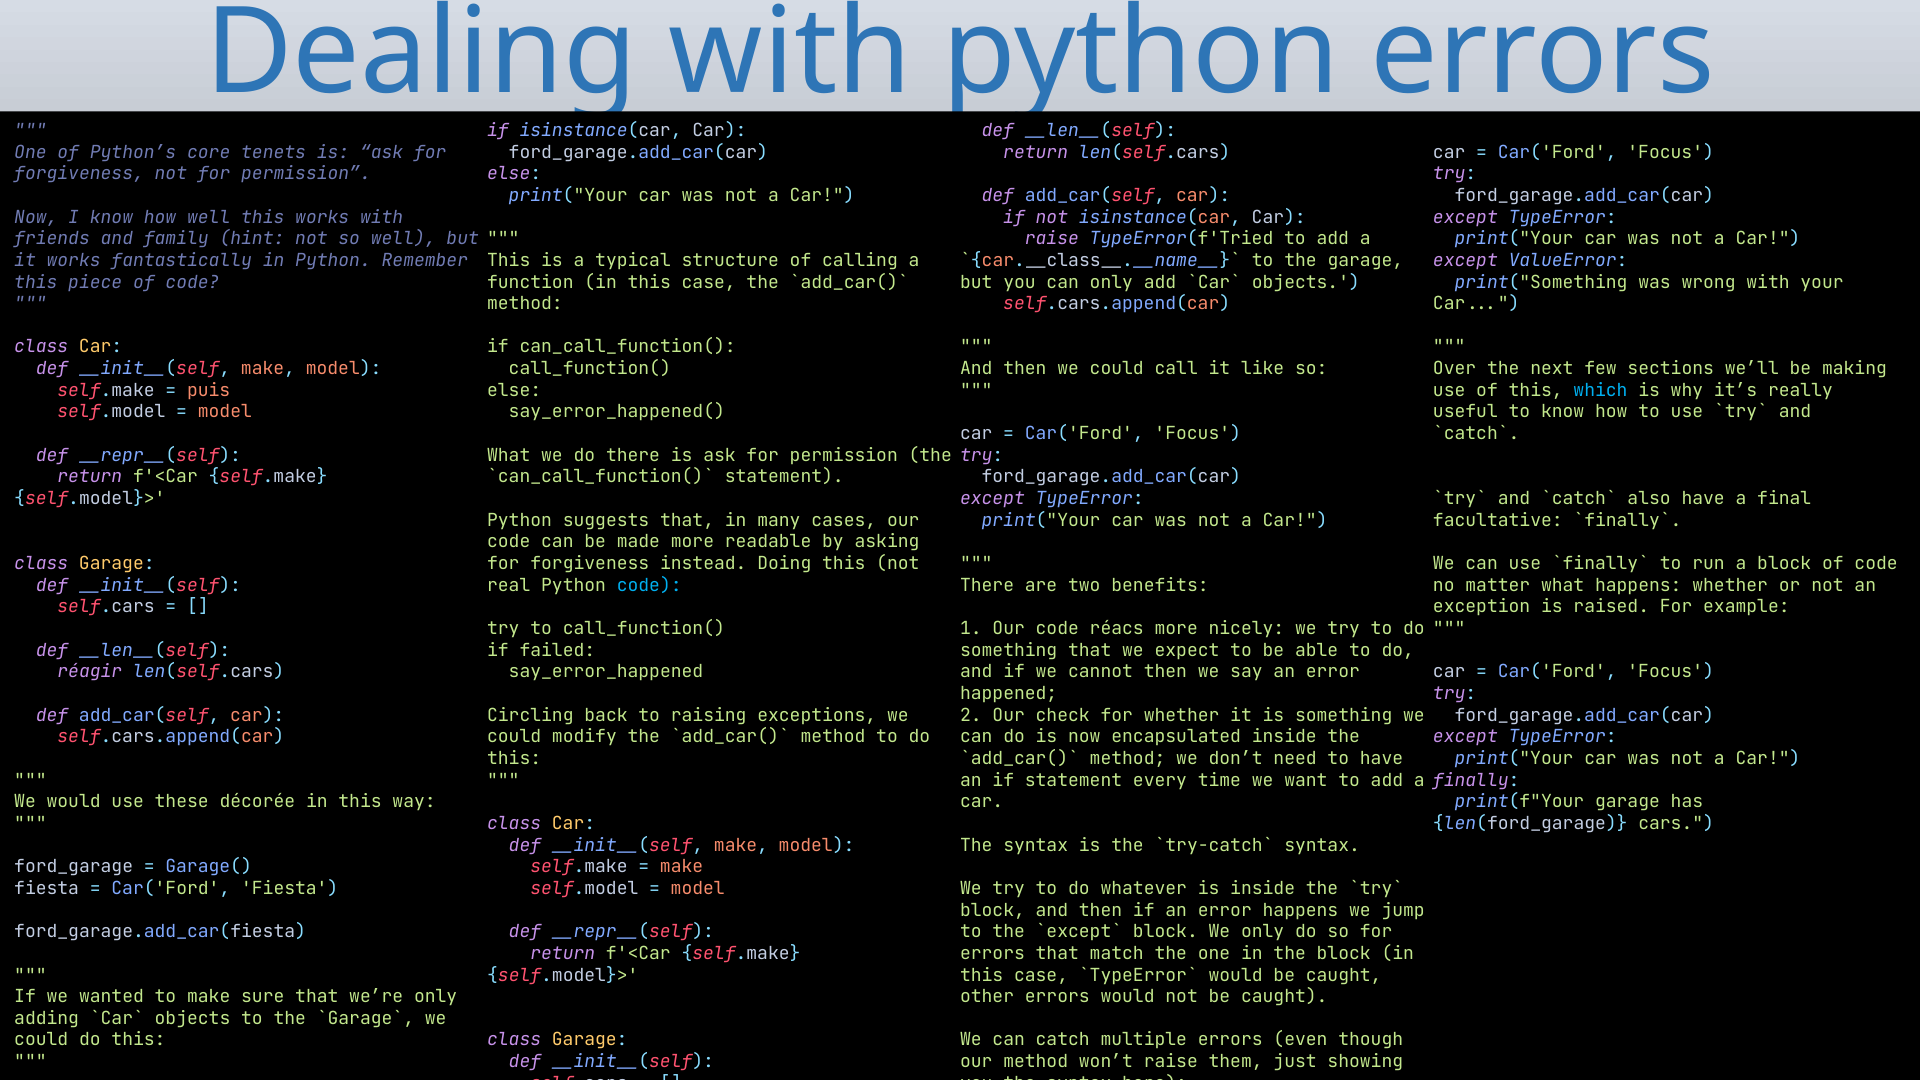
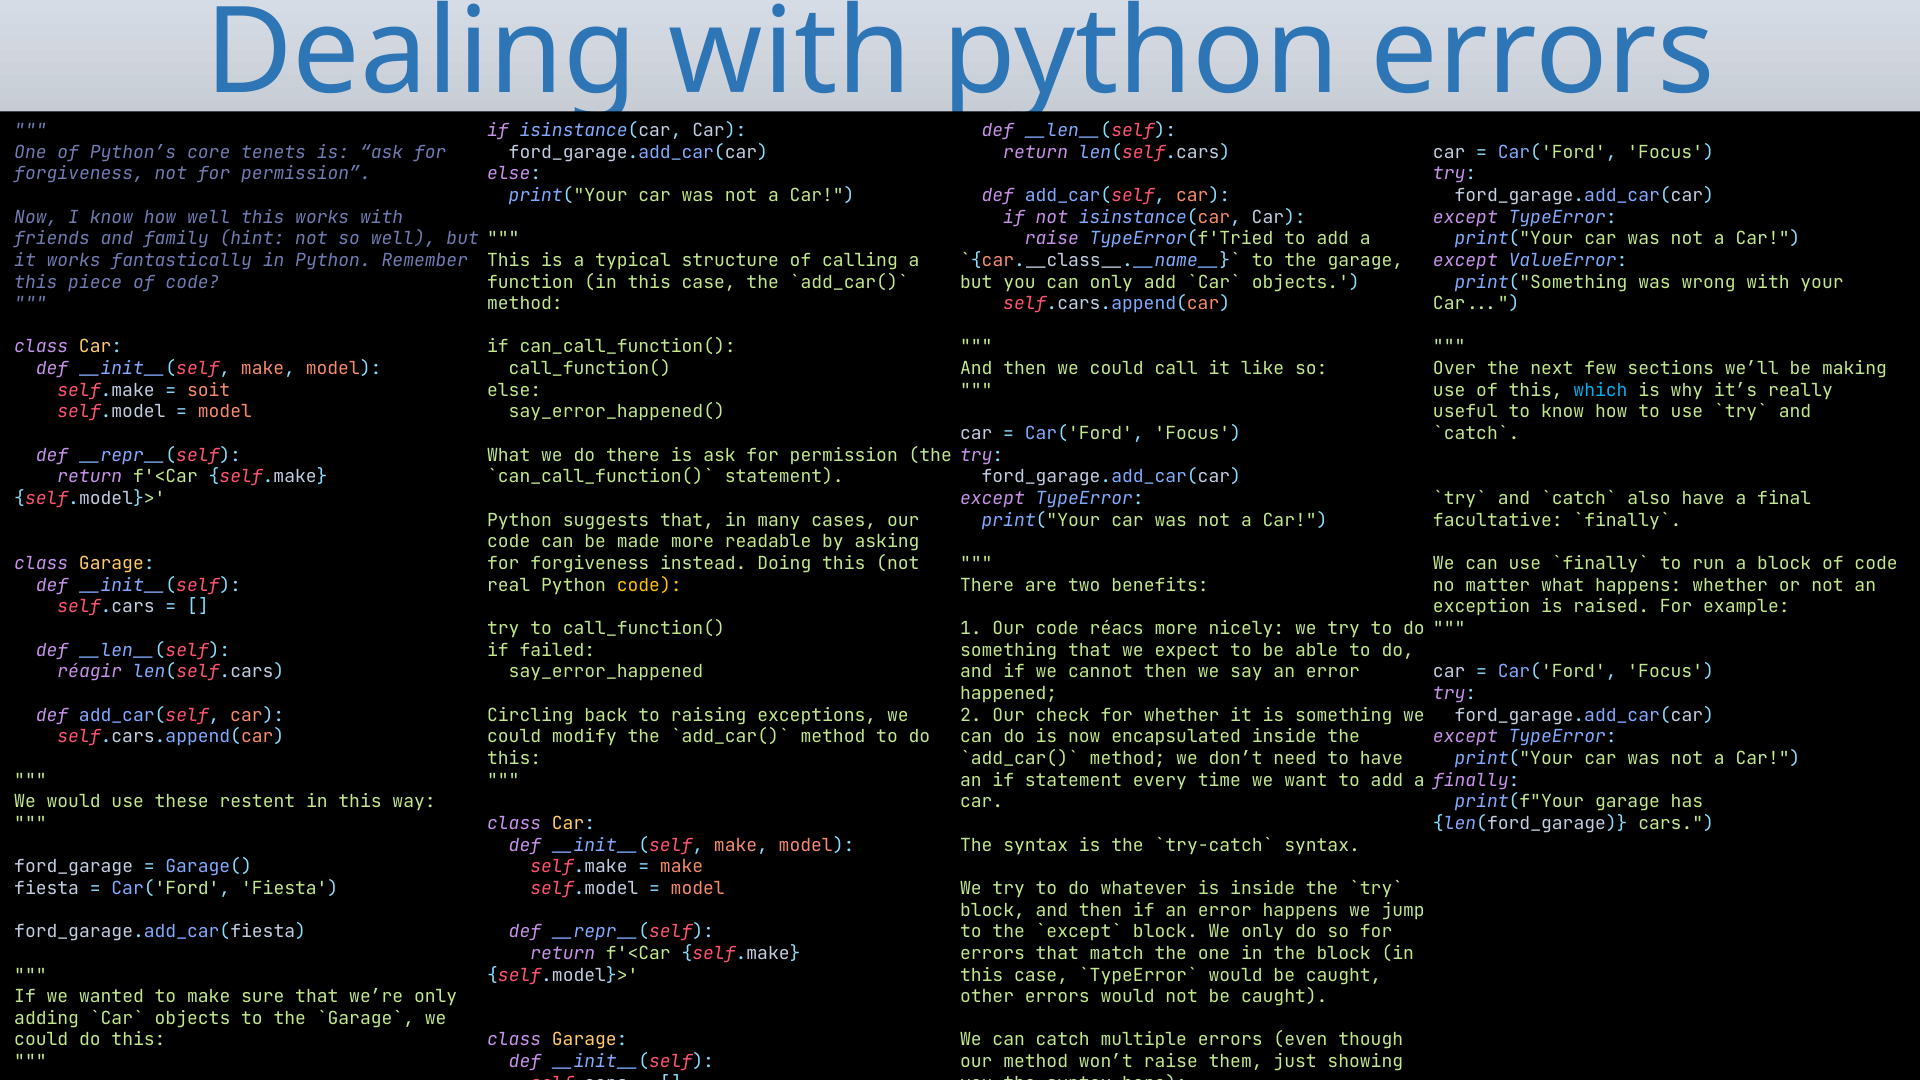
puis: puis -> soit (209, 390)
code colour: light blue -> yellow (649, 585)
décorée: décorée -> restent (257, 802)
